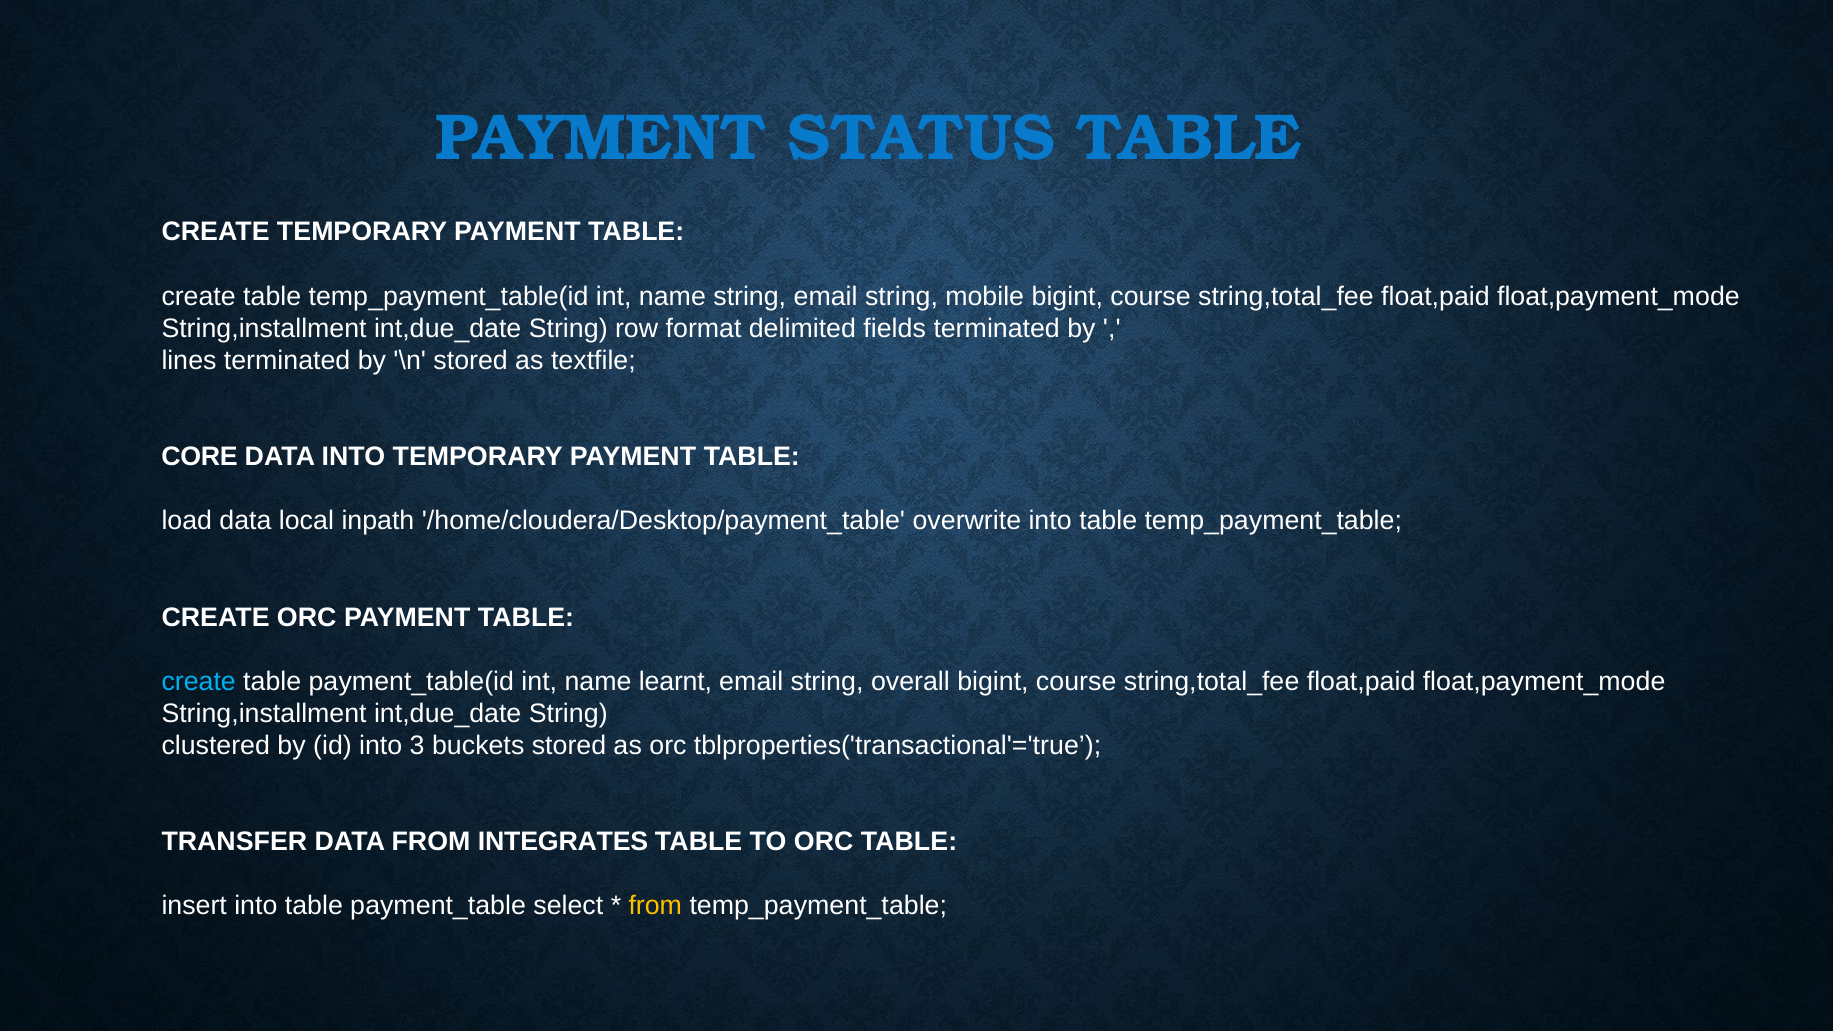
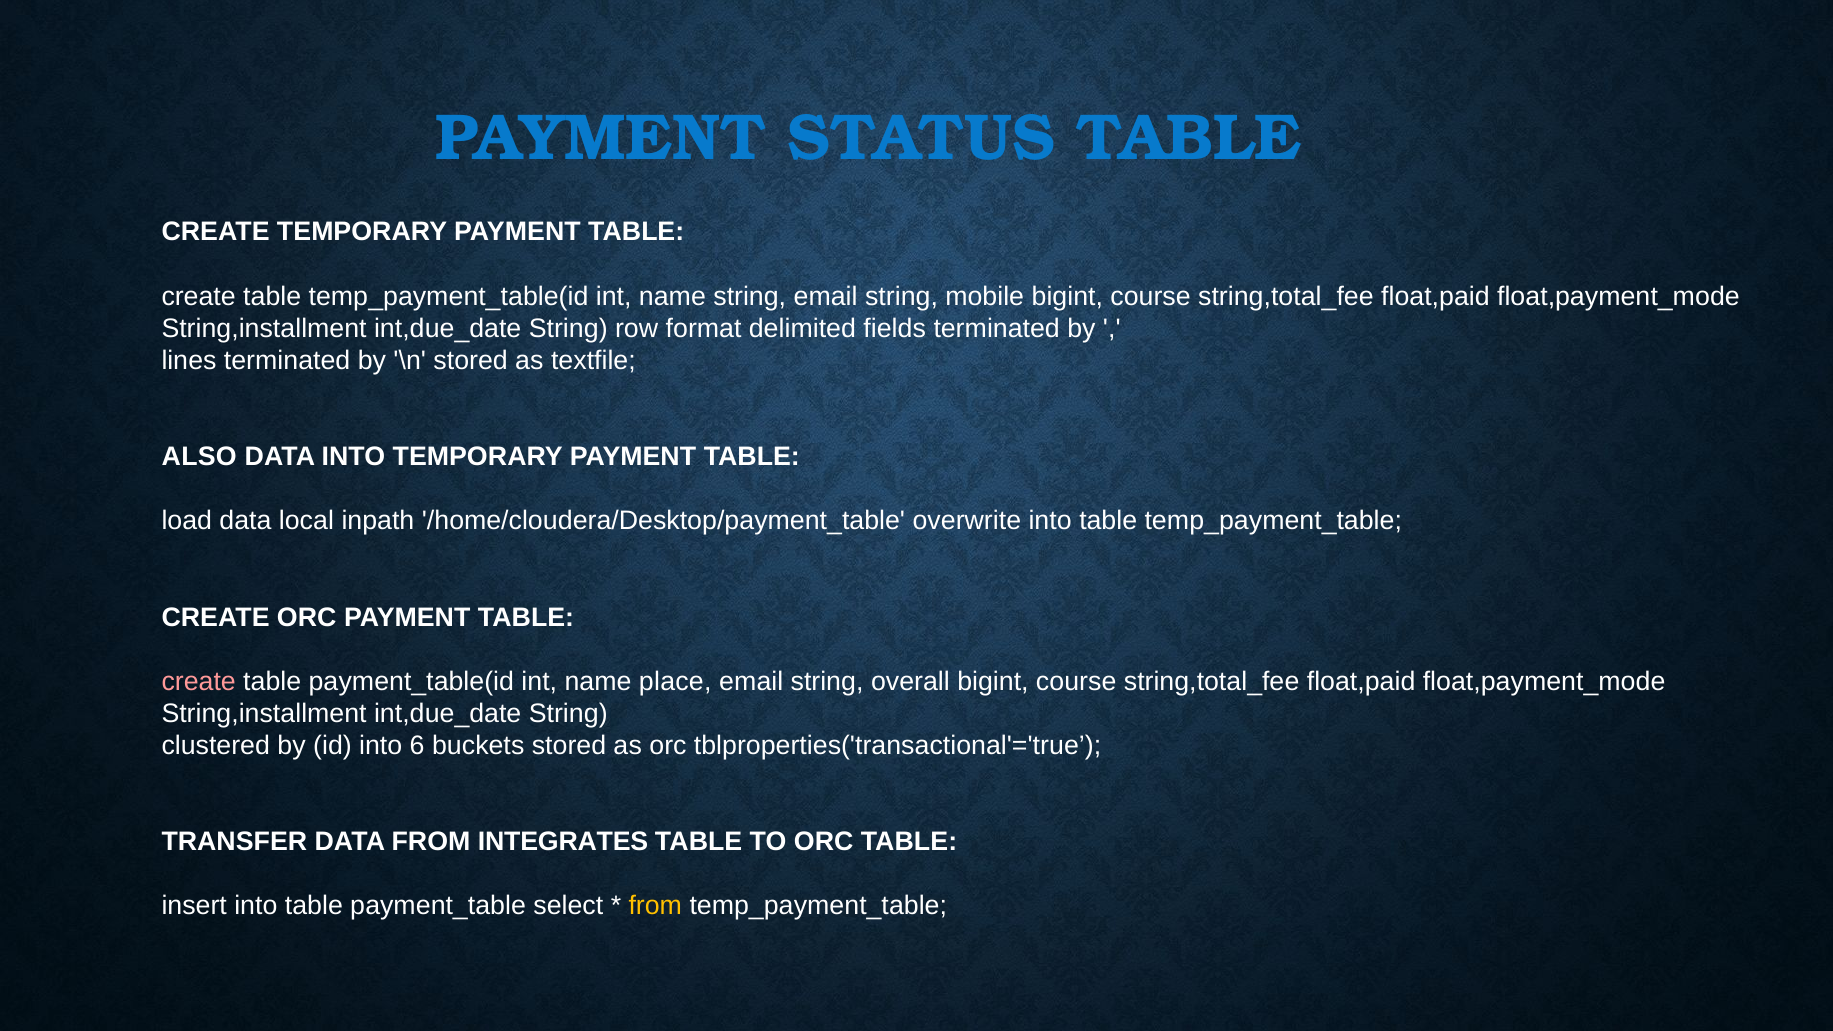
CORE: CORE -> ALSO (199, 457)
create colour: light blue -> pink (199, 681)
learnt: learnt -> place (675, 681)
3: 3 -> 6 (417, 746)
